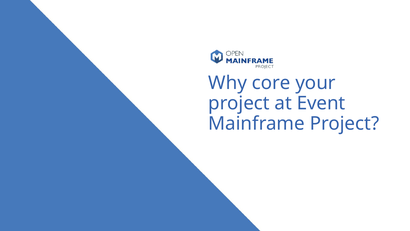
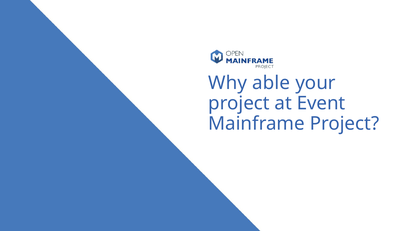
core: core -> able (271, 83)
